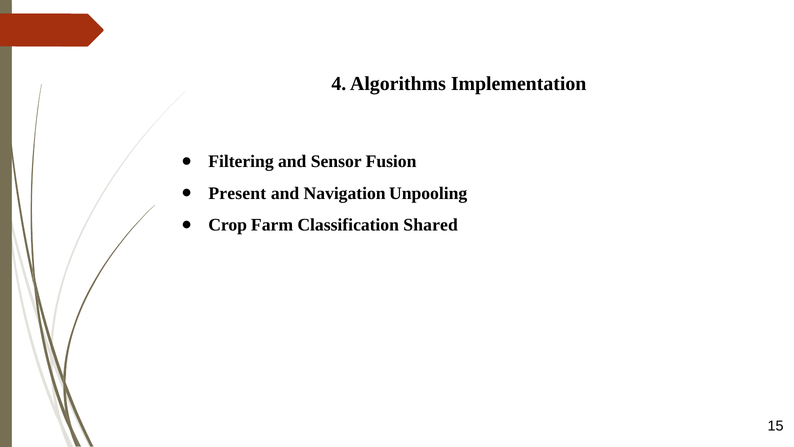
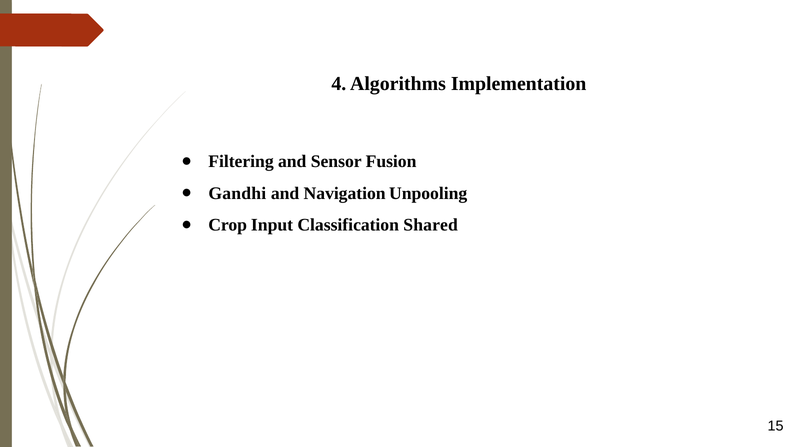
Present: Present -> Gandhi (237, 193)
Farm: Farm -> Input (272, 225)
